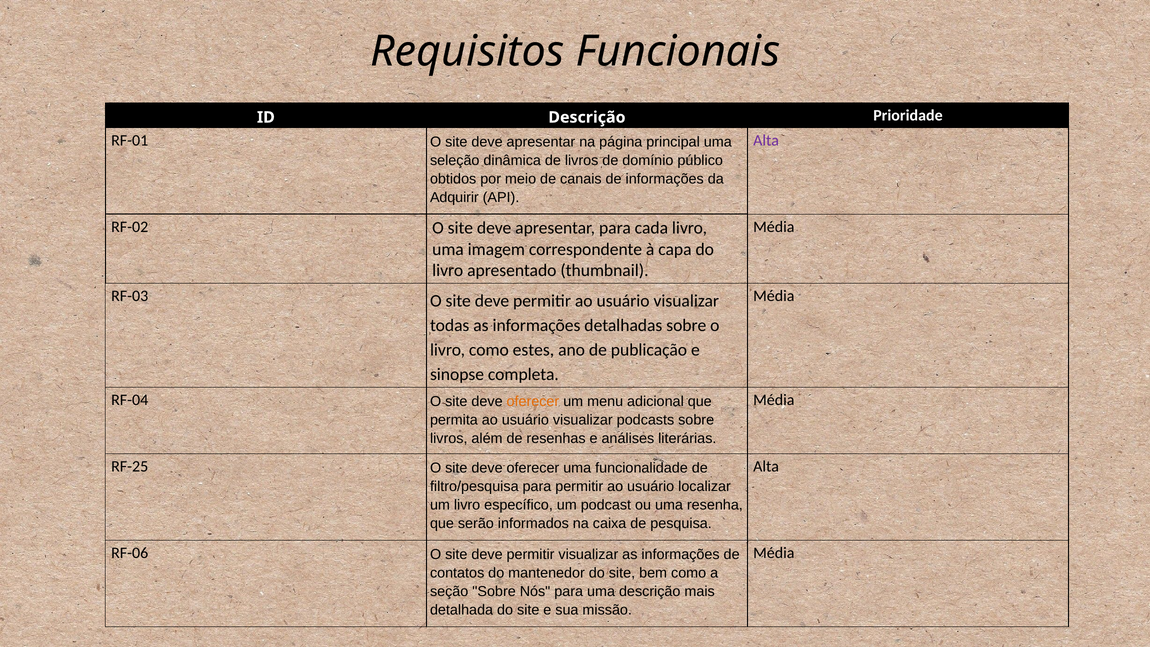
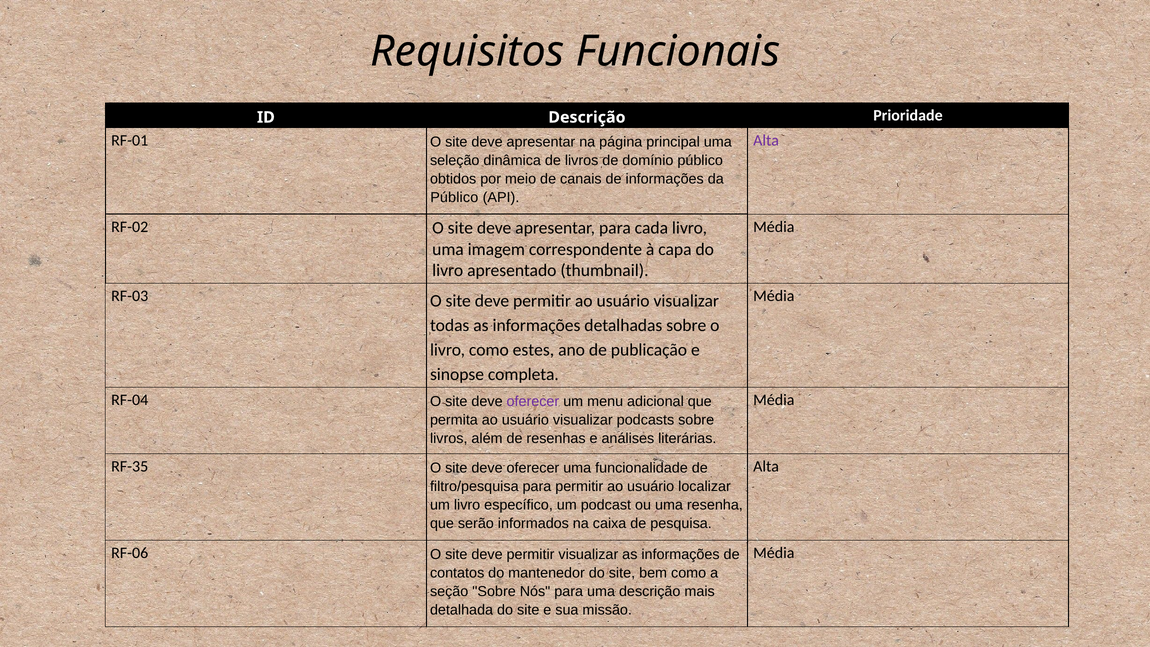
Adquirir: Adquirir -> Público (454, 197)
oferecer colour: orange -> purple (533, 401)
RF-25: RF-25 -> RF-35 (130, 467)
